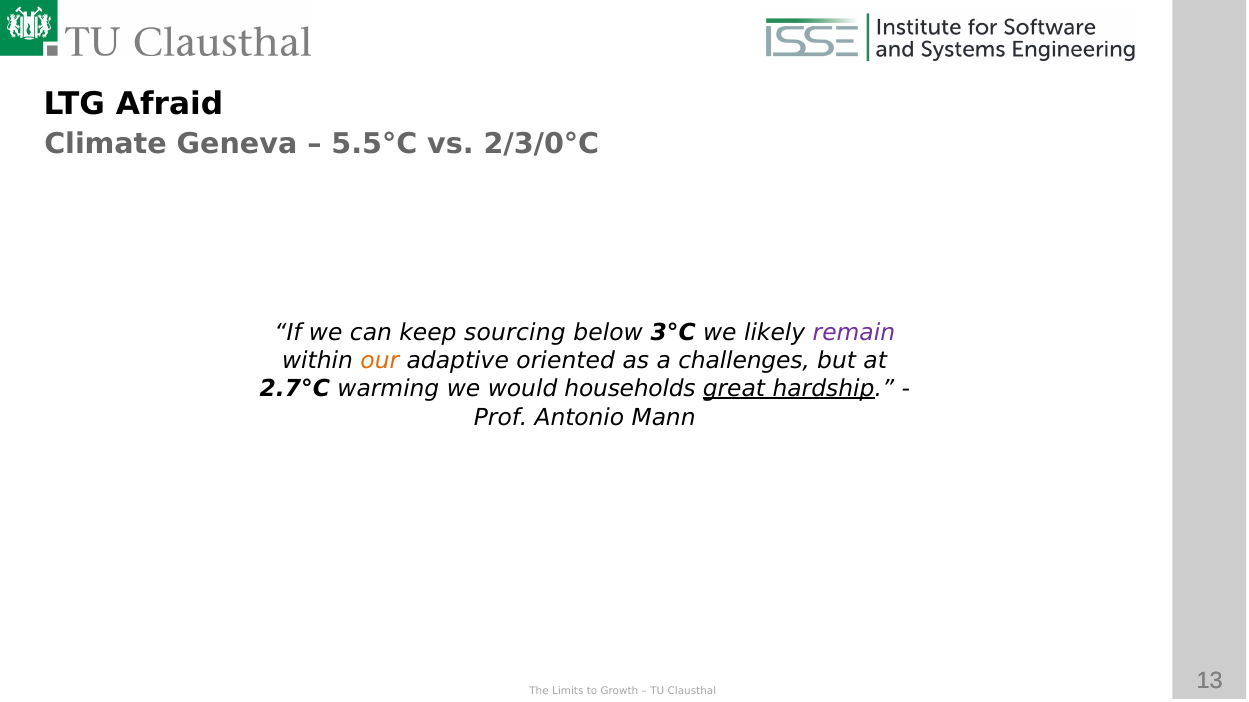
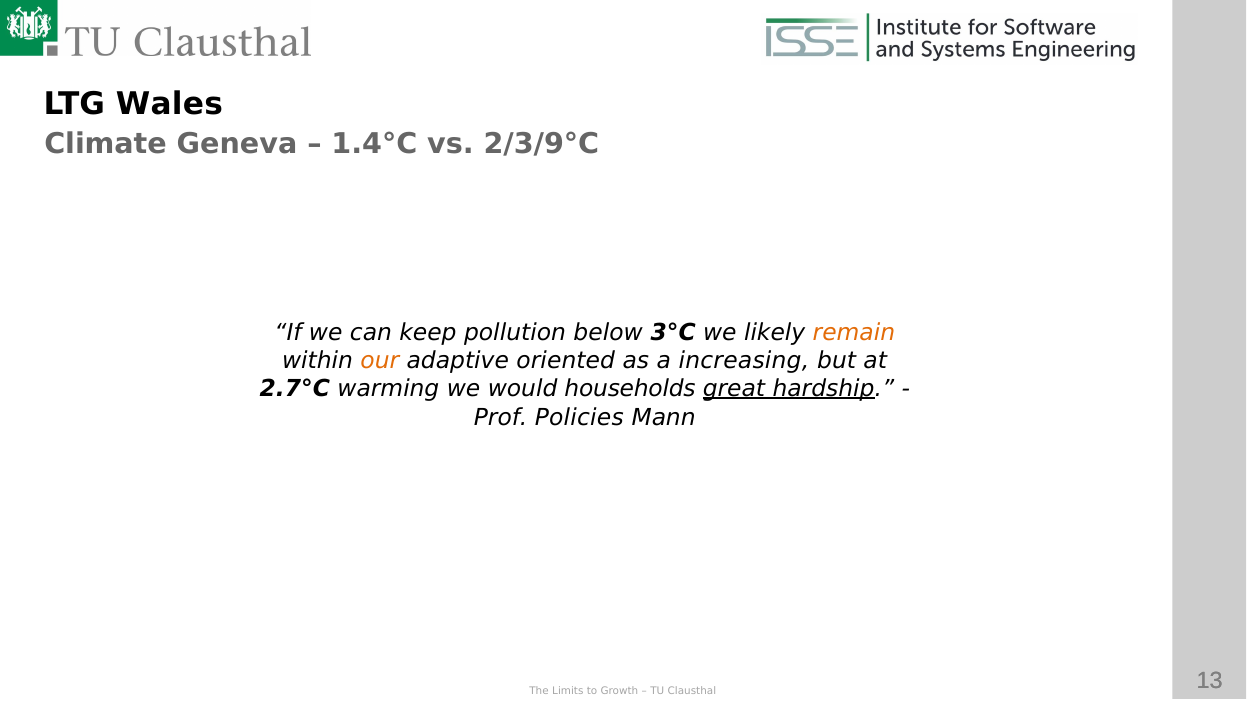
Afraid: Afraid -> Wales (169, 104)
5.5°C: 5.5°C -> 1.4°C (374, 145)
2/3/0°C: 2/3/0°C -> 2/3/9°C (541, 145)
sourcing: sourcing -> pollution (515, 333)
remain colour: purple -> orange (854, 333)
challenges: challenges -> increasing (744, 361)
Antonio: Antonio -> Policies (579, 418)
